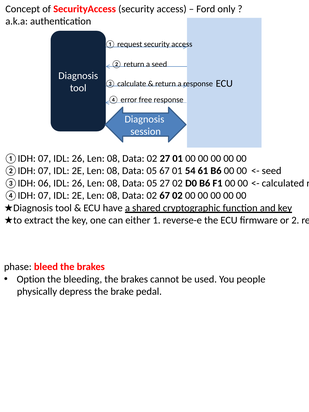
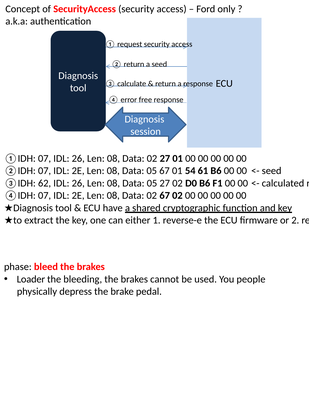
06: 06 -> 62 (45, 183)
Option: Option -> Loader (31, 279)
